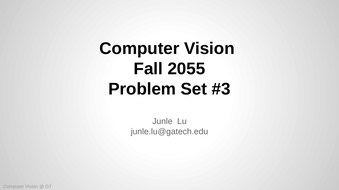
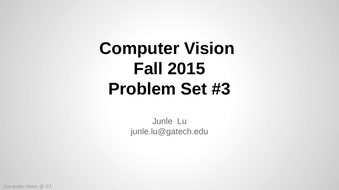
2055: 2055 -> 2015 (186, 69)
